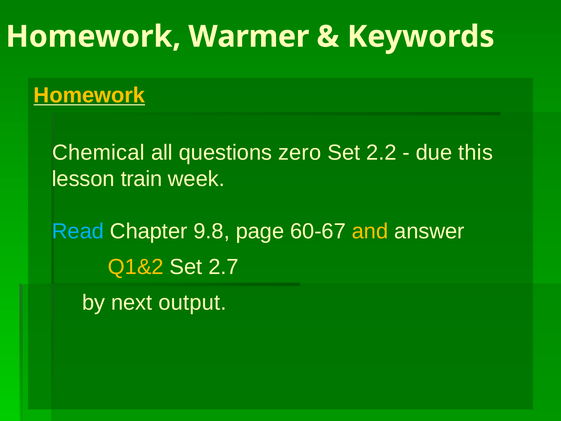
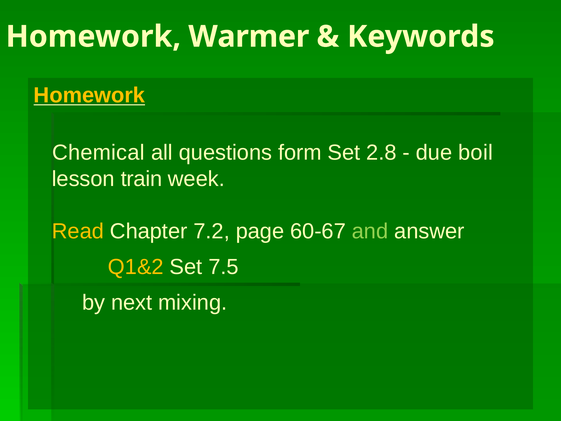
zero: zero -> form (300, 153)
2.2: 2.2 -> 2.8 (381, 153)
this: this -> boil (476, 153)
Read colour: light blue -> yellow (78, 231)
9.8: 9.8 -> 7.2 (212, 231)
and colour: yellow -> light green (370, 231)
2.7: 2.7 -> 7.5 (223, 267)
output: output -> mixing (193, 302)
